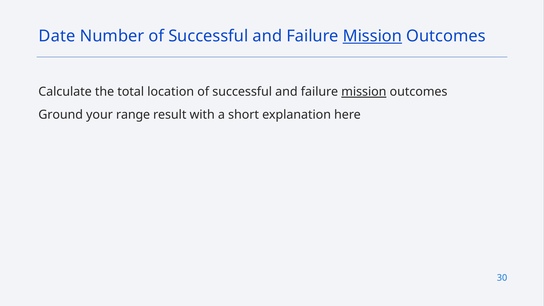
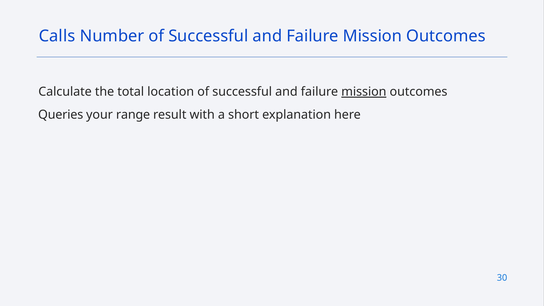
Date: Date -> Calls (57, 36)
Mission underline: present -> none (372, 36)
Ground: Ground -> Queries (61, 115)
